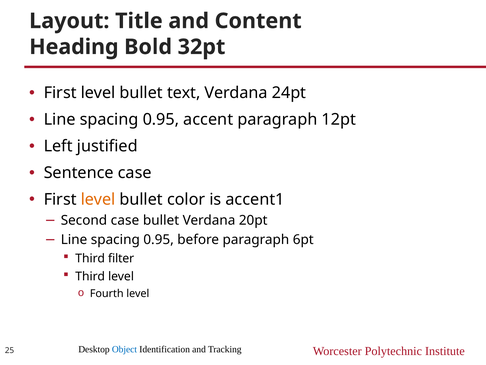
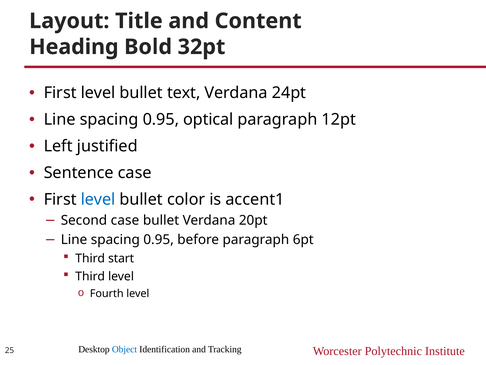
accent: accent -> optical (208, 119)
level colour: orange -> blue (98, 199)
filter: filter -> start (121, 258)
